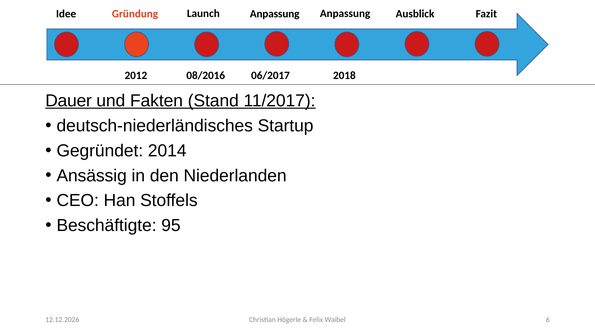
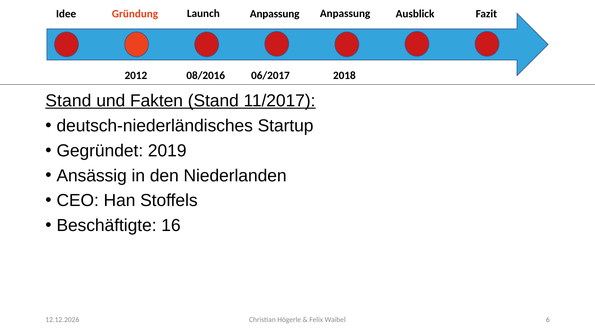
Dauer: Dauer -> Stand (68, 101)
2014: 2014 -> 2019 (167, 150)
95: 95 -> 16 (171, 225)
